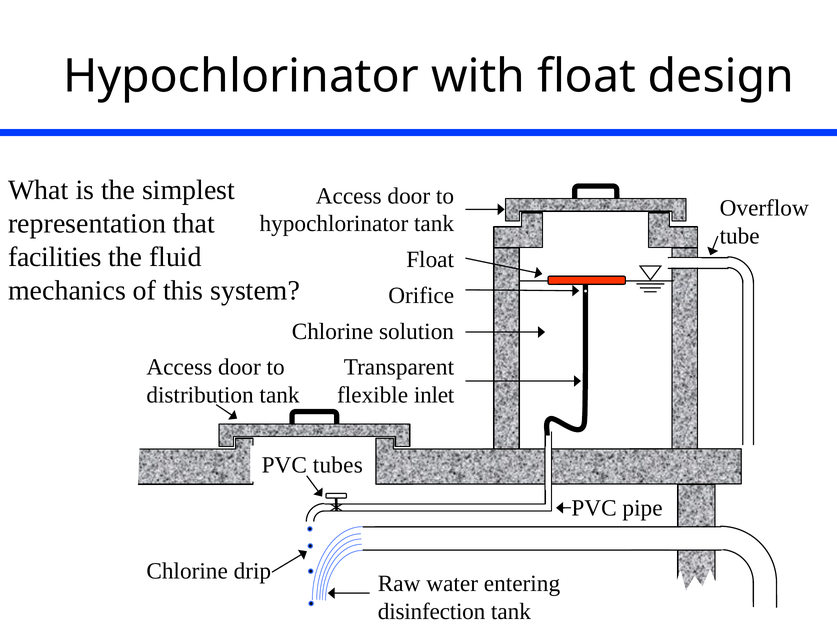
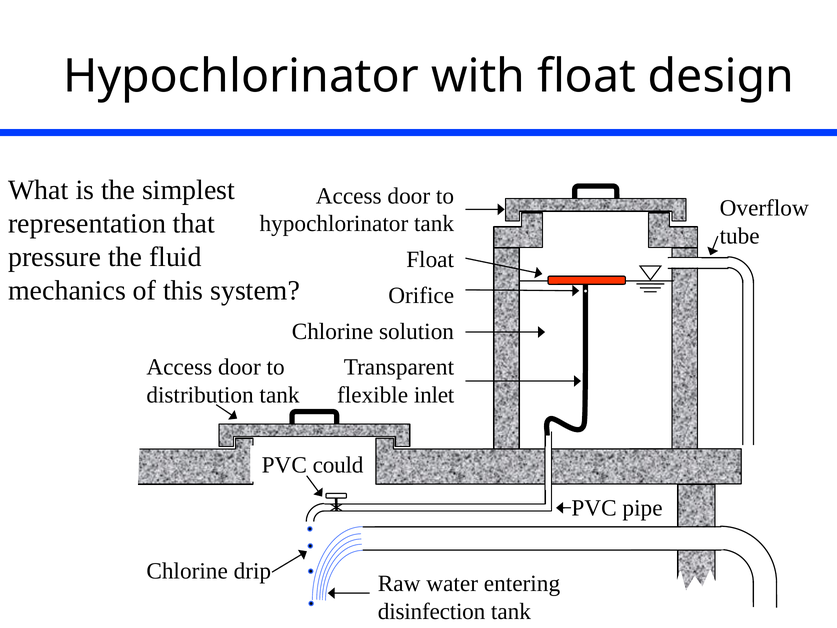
facilities: facilities -> pressure (55, 257)
tubes: tubes -> could (338, 465)
